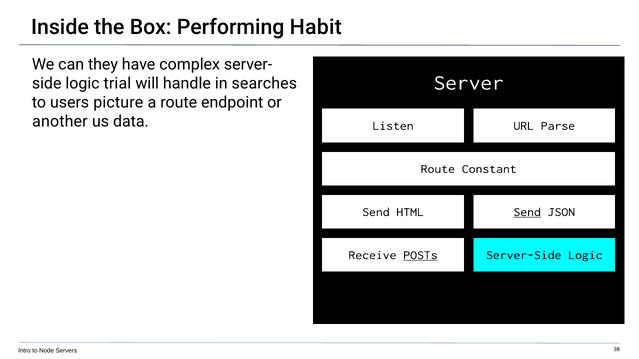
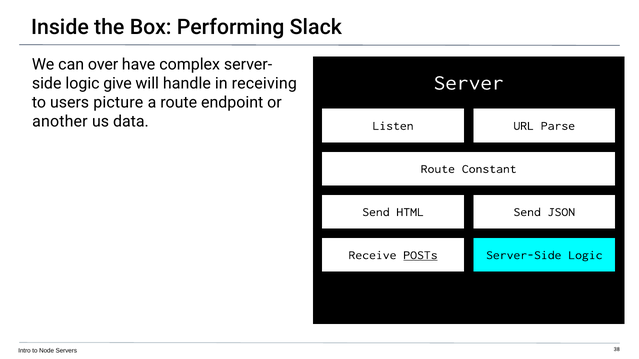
Habit: Habit -> Slack (316, 27)
they: they -> over (103, 64)
trial: trial -> give (118, 84)
searches: searches -> receiving (264, 84)
Send underline: present -> none (527, 212)
